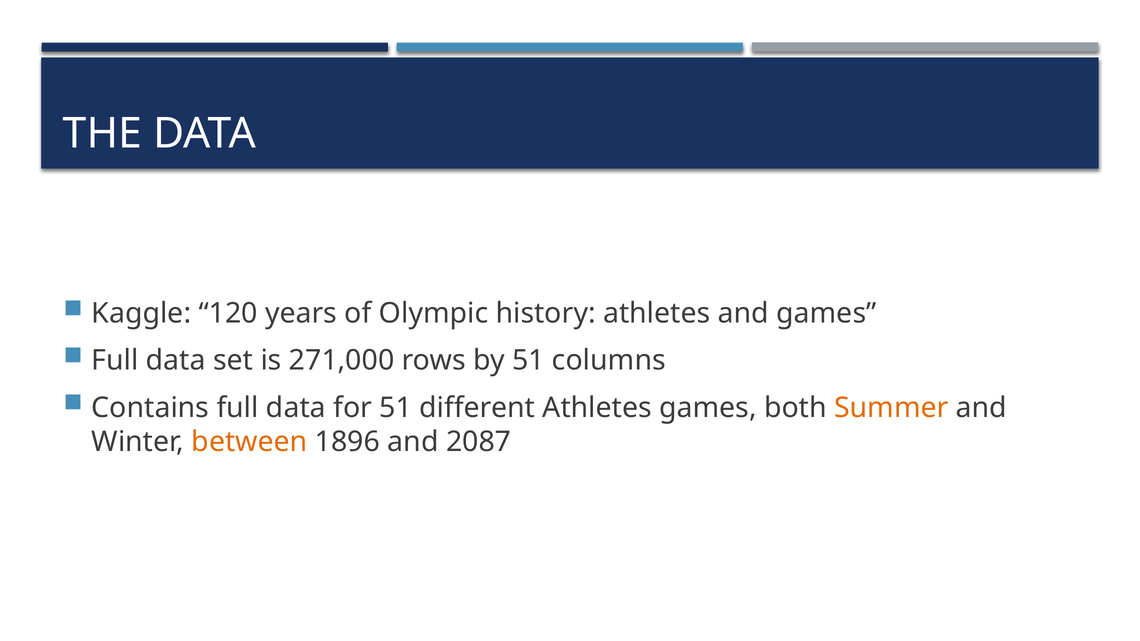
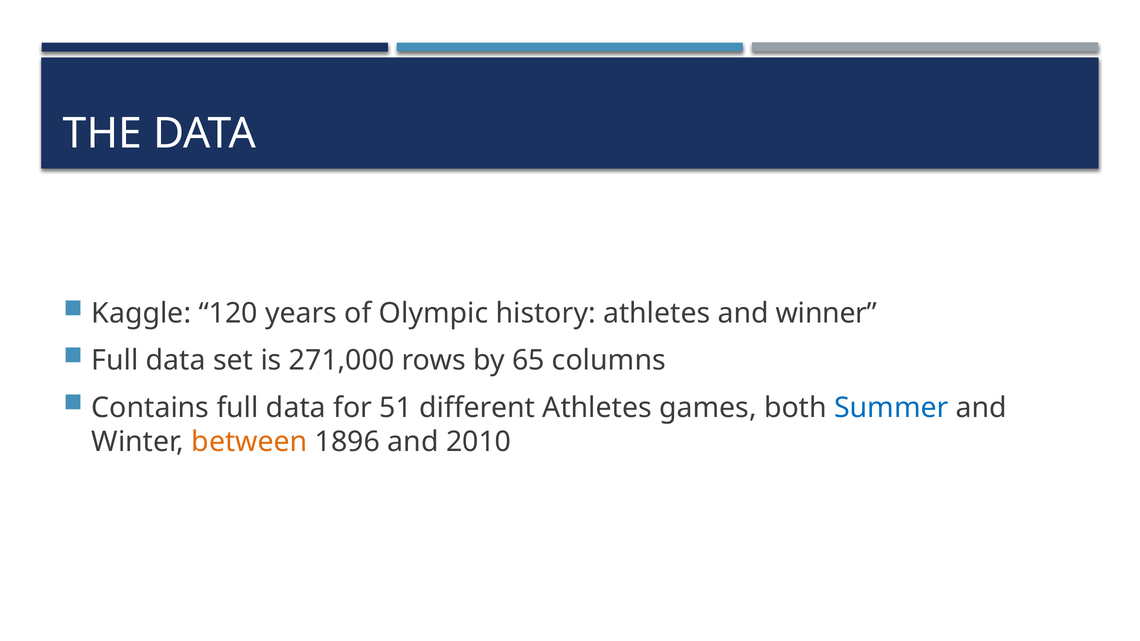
and games: games -> winner (827, 314)
by 51: 51 -> 65 (528, 361)
Summer colour: orange -> blue (891, 408)
2087: 2087 -> 2010 (479, 442)
